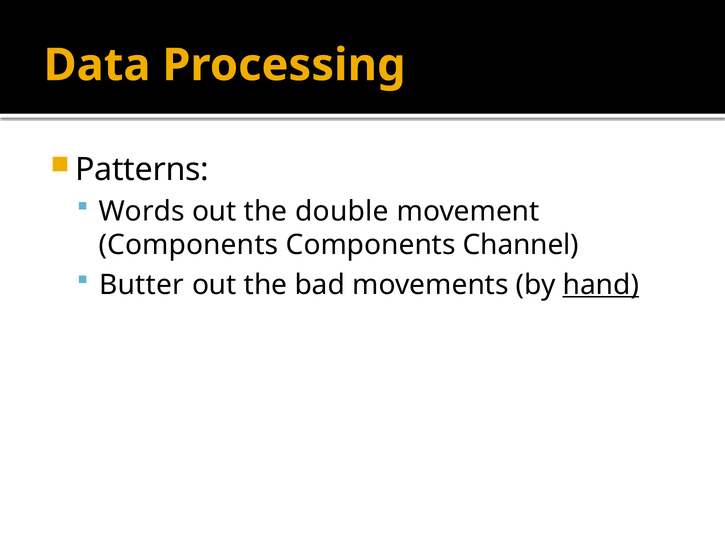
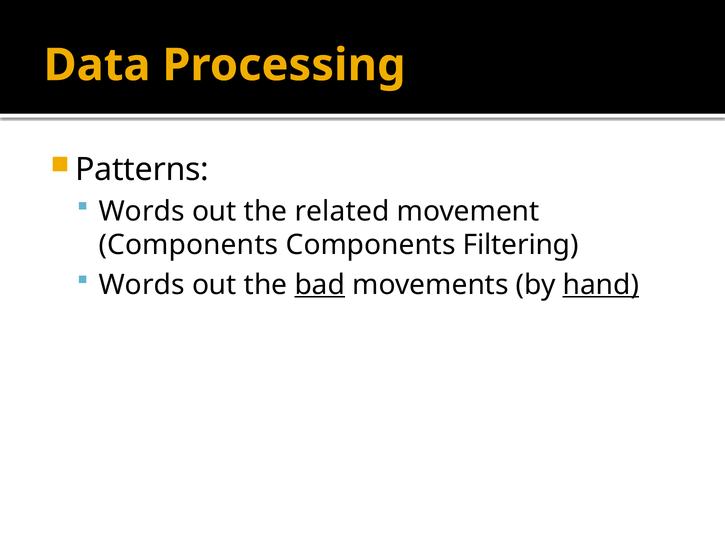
double: double -> related (342, 211)
Channel: Channel -> Filtering (521, 245)
Butter: Butter -> Words (142, 285)
bad underline: none -> present (320, 285)
